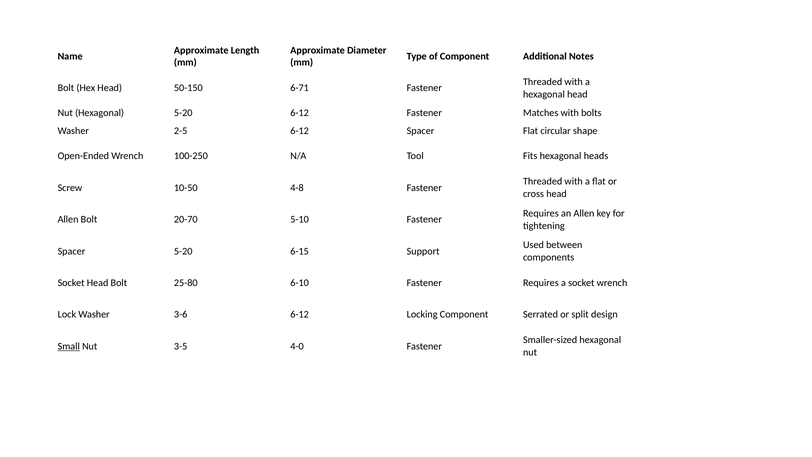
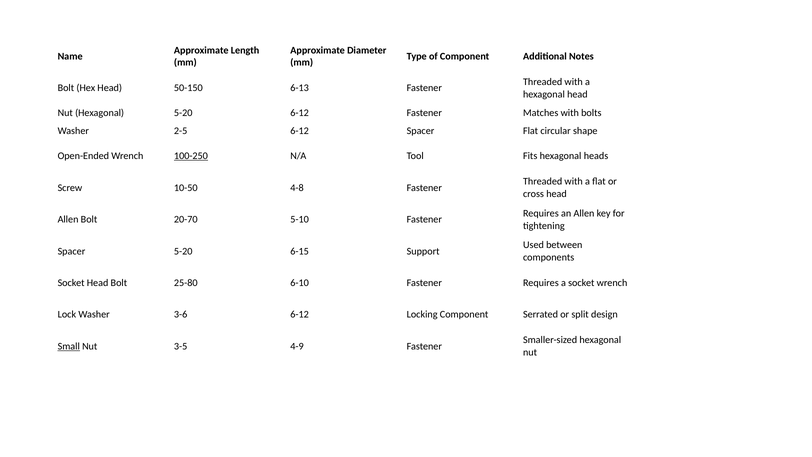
6-71: 6-71 -> 6-13 (300, 88)
100-250 underline: none -> present (191, 156)
4-0: 4-0 -> 4-9 (297, 346)
